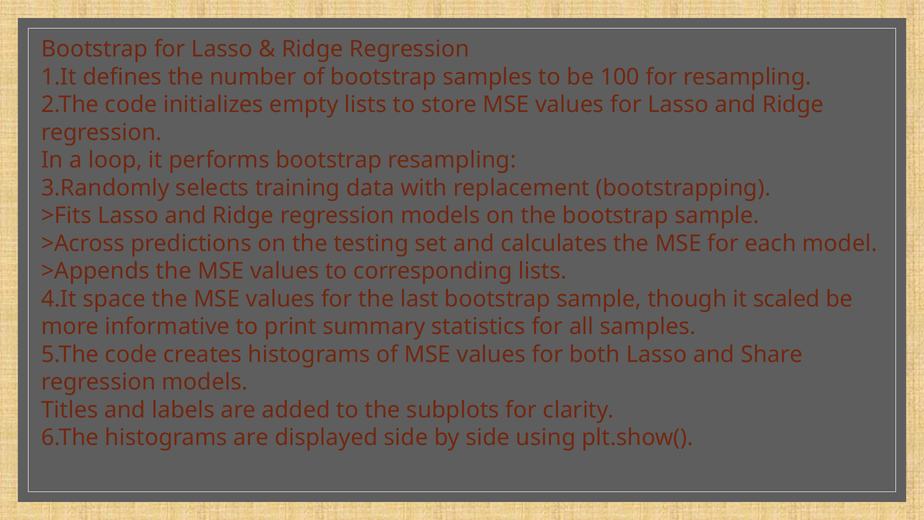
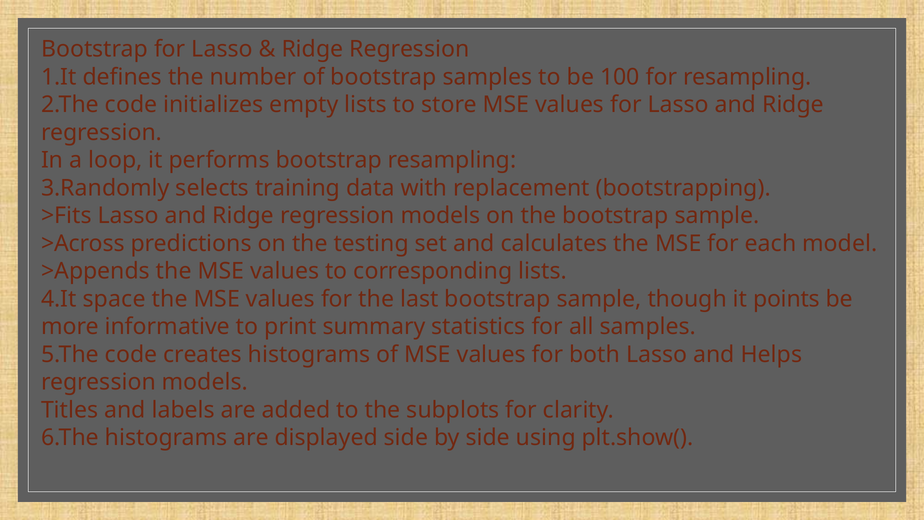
scaled: scaled -> points (787, 299)
Share: Share -> Helps (771, 354)
